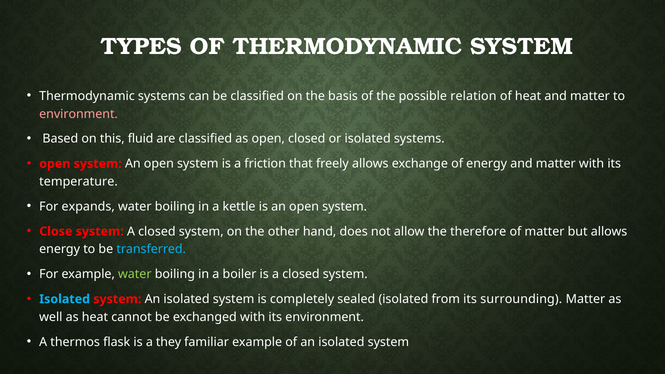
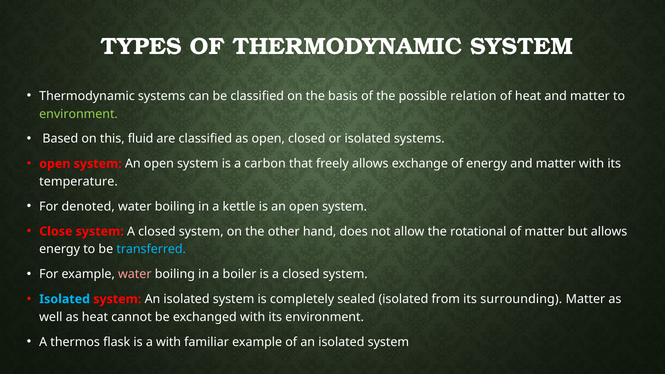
environment colour: pink -> light green (79, 114)
friction: friction -> carbon (265, 164)
expands: expands -> denoted (88, 207)
therefore: therefore -> rotational (478, 231)
water colour: light green -> pink (135, 274)
a they: they -> with (169, 342)
